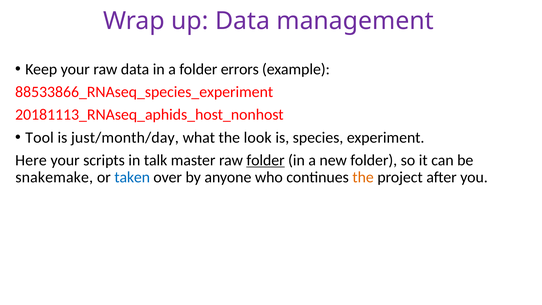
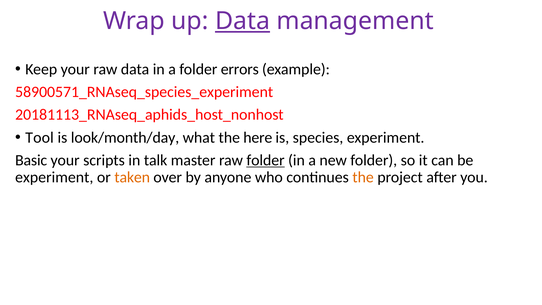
Data underline: none -> present (243, 21)
88533866_RNAseq_species_experiment: 88533866_RNAseq_species_experiment -> 58900571_RNAseq_species_experiment (144, 92)
just/month/day: just/month/day -> look/month/day (125, 137)
look: look -> here (258, 137)
Here: Here -> Basic (31, 160)
snakemake: snakemake -> experiment (54, 177)
taken colour: blue -> orange (132, 177)
